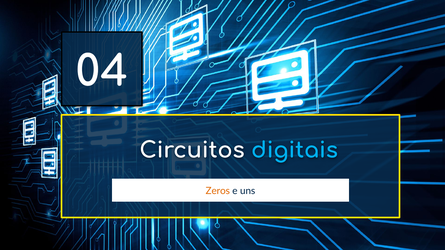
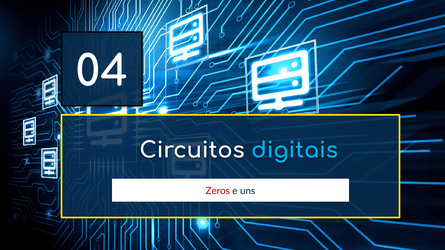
Zeros colour: orange -> red (218, 191)
